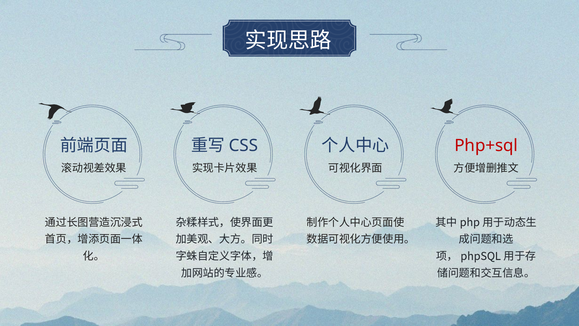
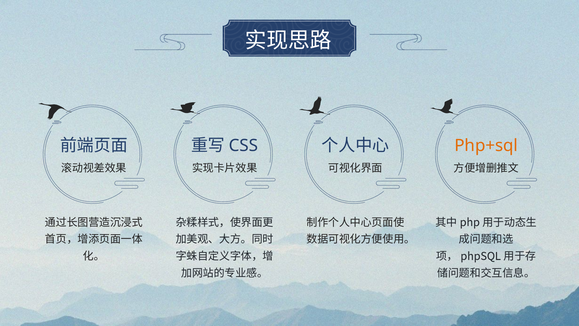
Php+sql colour: red -> orange (486, 145)
